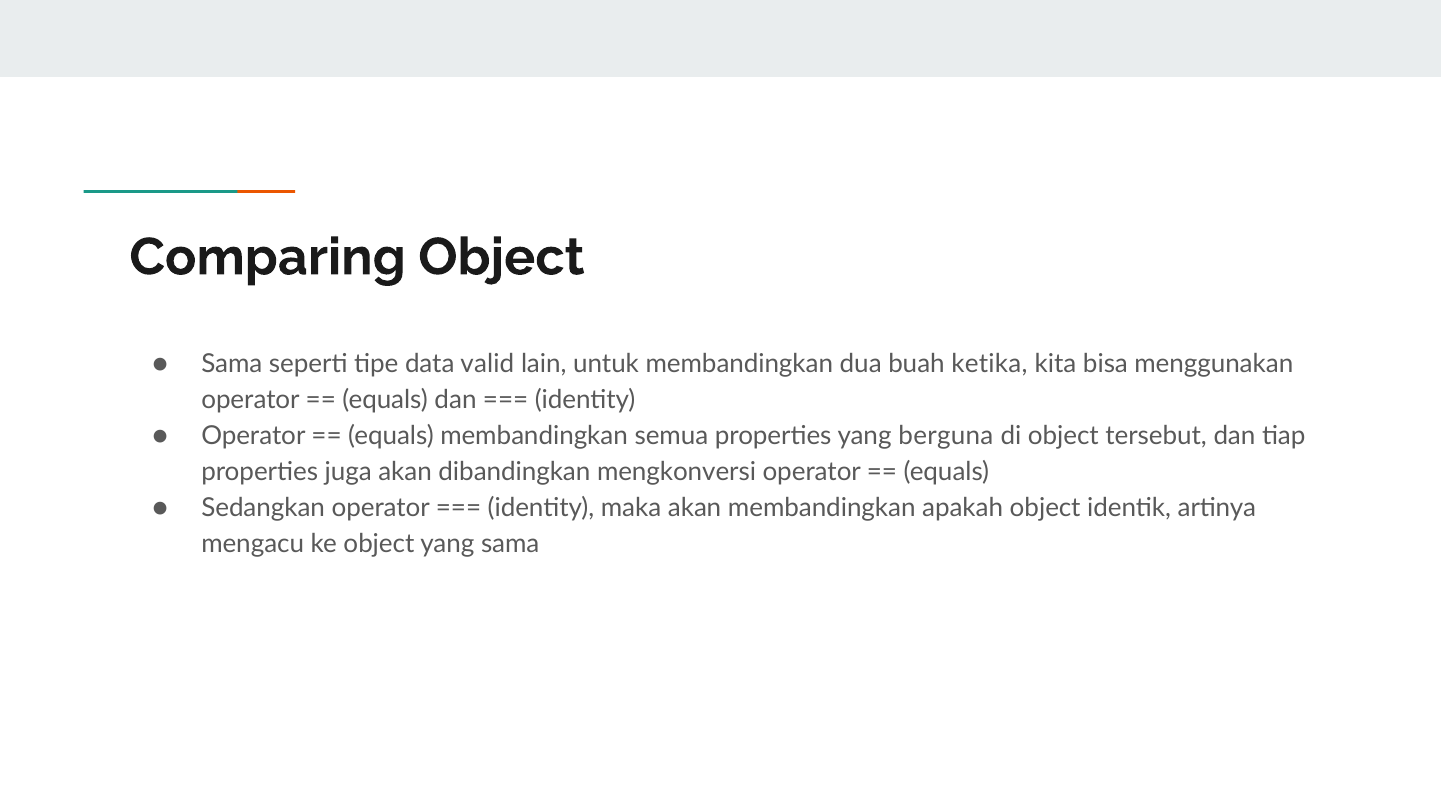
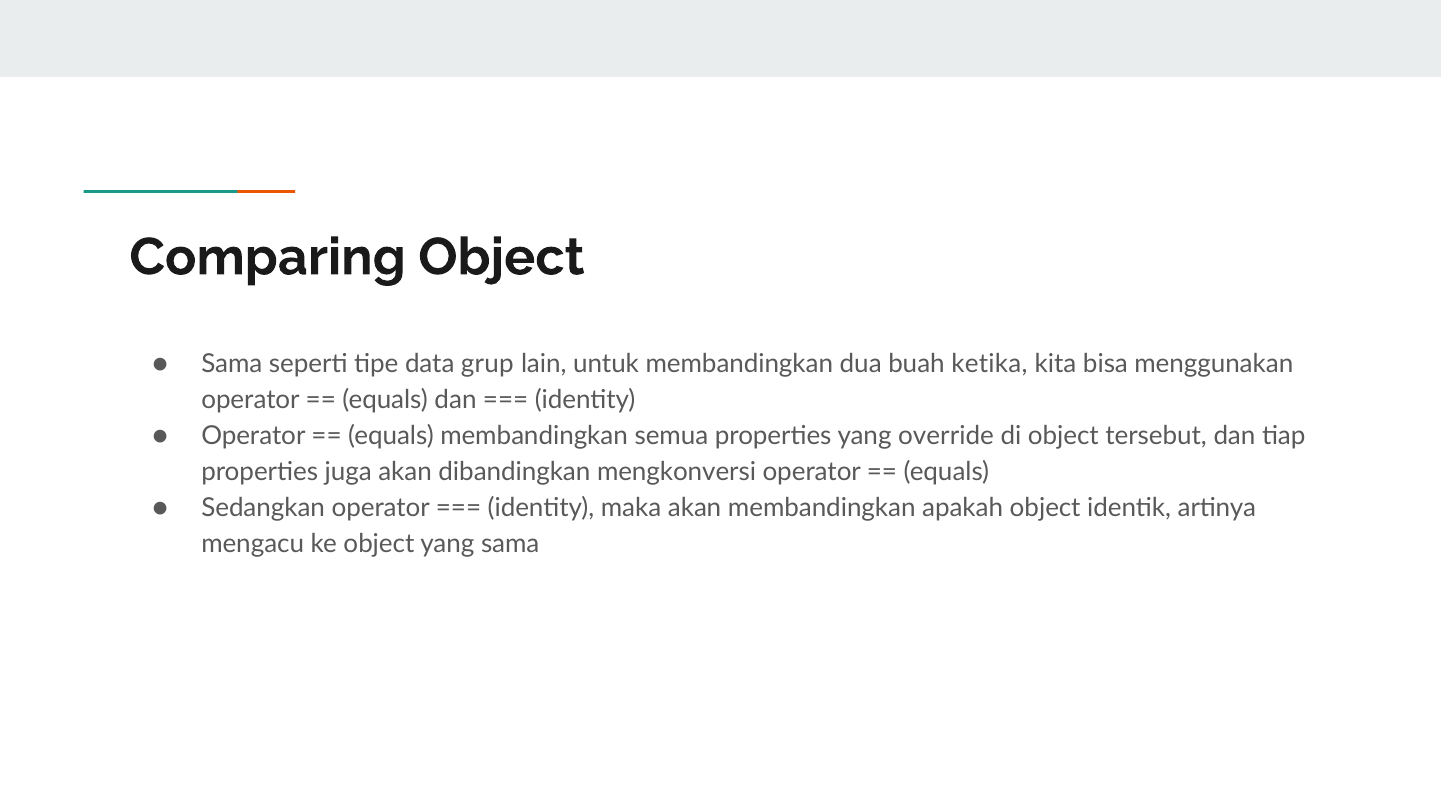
valid: valid -> grup (487, 364)
berguna: berguna -> override (946, 436)
